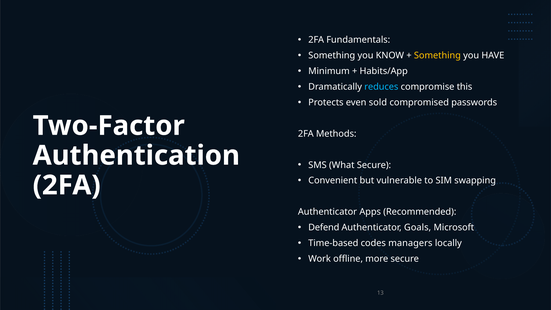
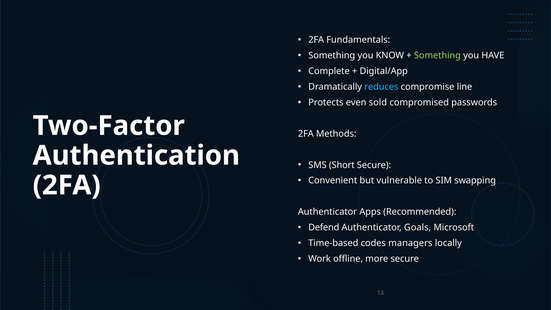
Something colour: yellow -> light green (437, 56)
Minimum: Minimum -> Complete (329, 71)
Habits/App: Habits/App -> Digital/App (384, 71)
this: this -> line (464, 87)
What: What -> Short (342, 165)
